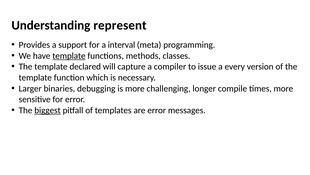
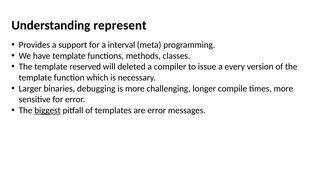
template underline: present -> none (69, 56)
declared: declared -> reserved (85, 66)
capture: capture -> deleted (132, 66)
